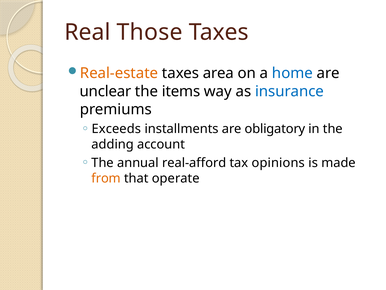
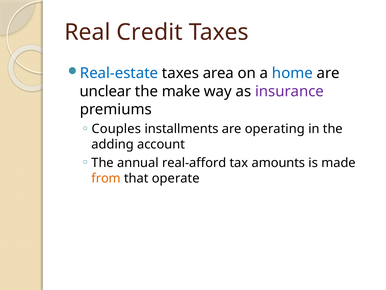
Those: Those -> Credit (150, 32)
Real-estate colour: orange -> blue (119, 73)
items: items -> make (181, 91)
insurance colour: blue -> purple (290, 91)
Exceeds: Exceeds -> Couples (116, 129)
obligatory: obligatory -> operating (275, 129)
opinions: opinions -> amounts (278, 163)
